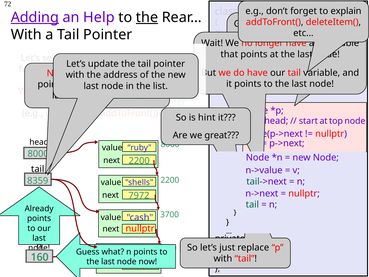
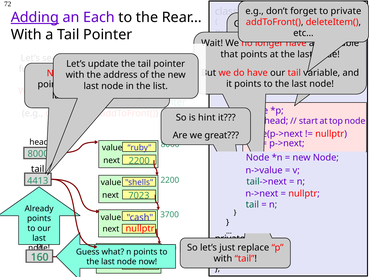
to explain: explain -> private (346, 11)
Help: Help -> Each (99, 17)
the underline: present -> none (147, 17)
8359: 8359 -> 4413 (38, 181)
7972: 7972 -> 7023 (139, 195)
